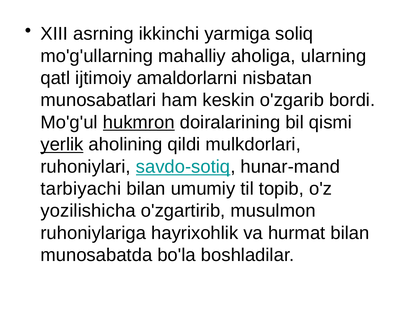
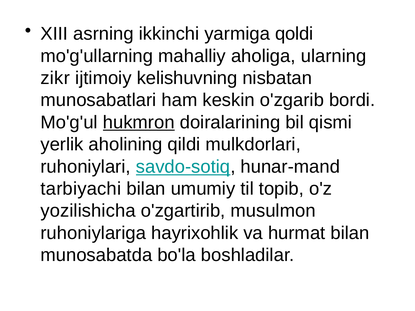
soliq: soliq -> qoldi (294, 34)
qatl: qatl -> zikr (55, 78)
amaldorlarni: amaldorlarni -> kelishuvning (187, 78)
yerlik underline: present -> none (62, 145)
